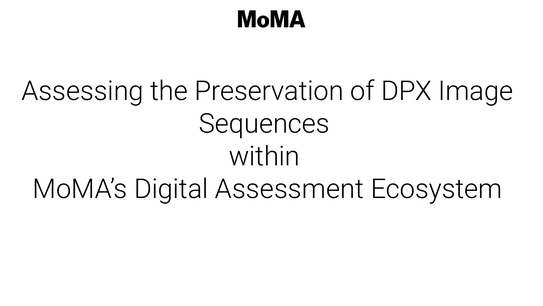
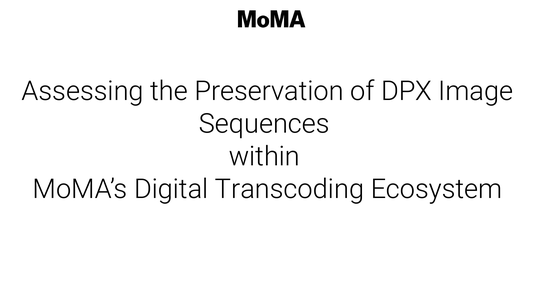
Assessment: Assessment -> Transcoding (290, 189)
